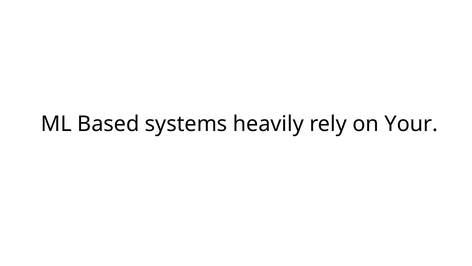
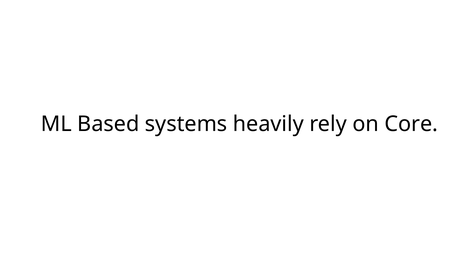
Your: Your -> Core (411, 124)
